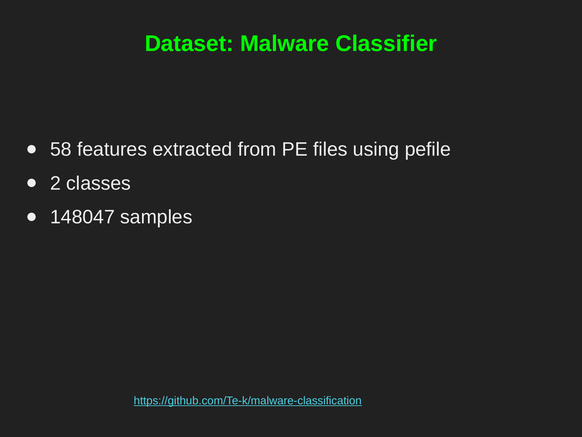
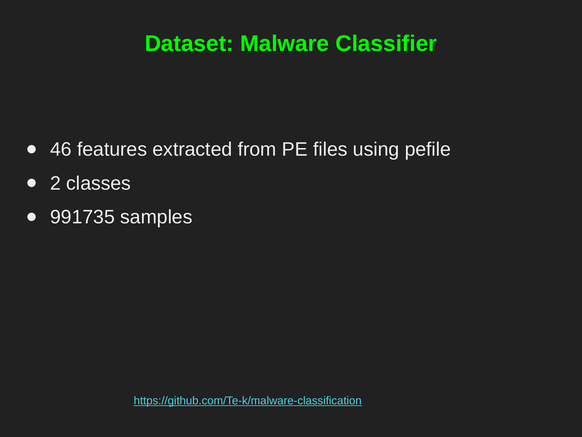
58: 58 -> 46 (61, 149)
148047: 148047 -> 991735 (83, 217)
